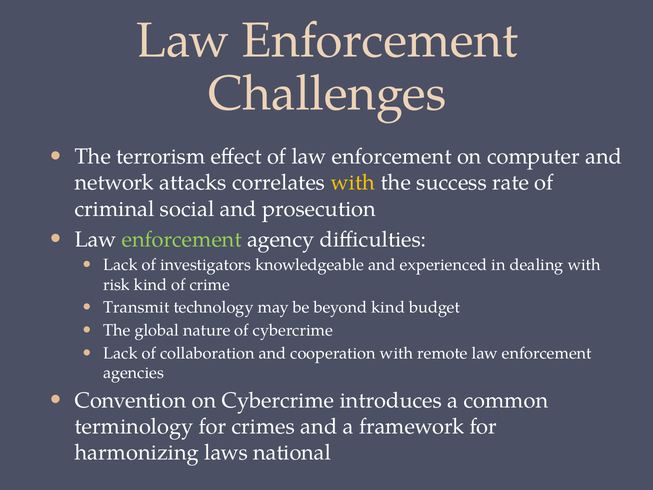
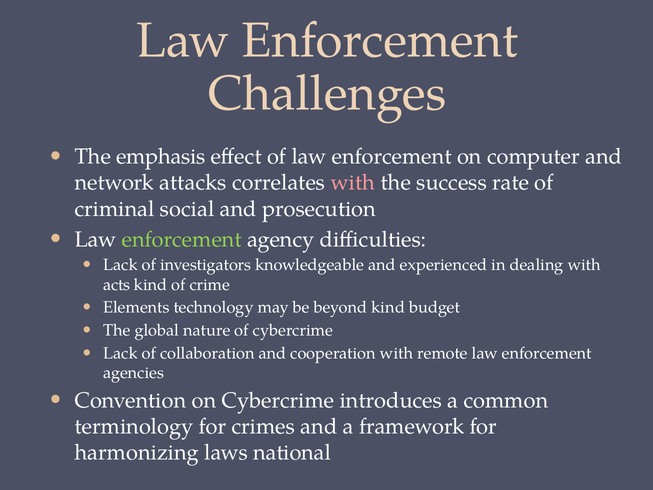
terrorism: terrorism -> emphasis (161, 157)
with colour: yellow -> pink (353, 183)
risk: risk -> acts (117, 285)
Transmit: Transmit -> Elements (136, 307)
